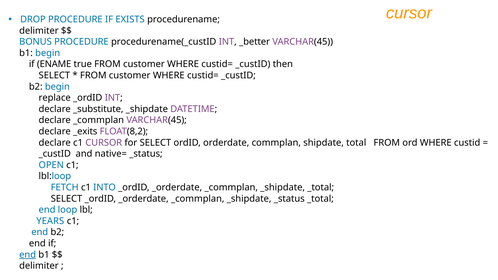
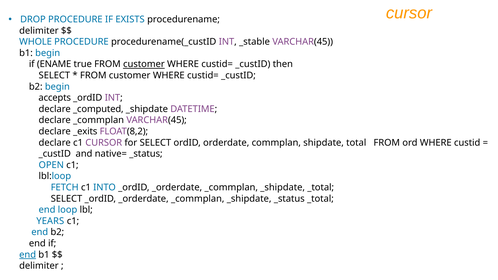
BONUS: BONUS -> WHOLE (36, 42)
_better: _better -> _stable (255, 42)
customer underline: none -> present (144, 64)
replace: replace -> accepts (55, 98)
_substitute: _substitute -> _computed (98, 109)
